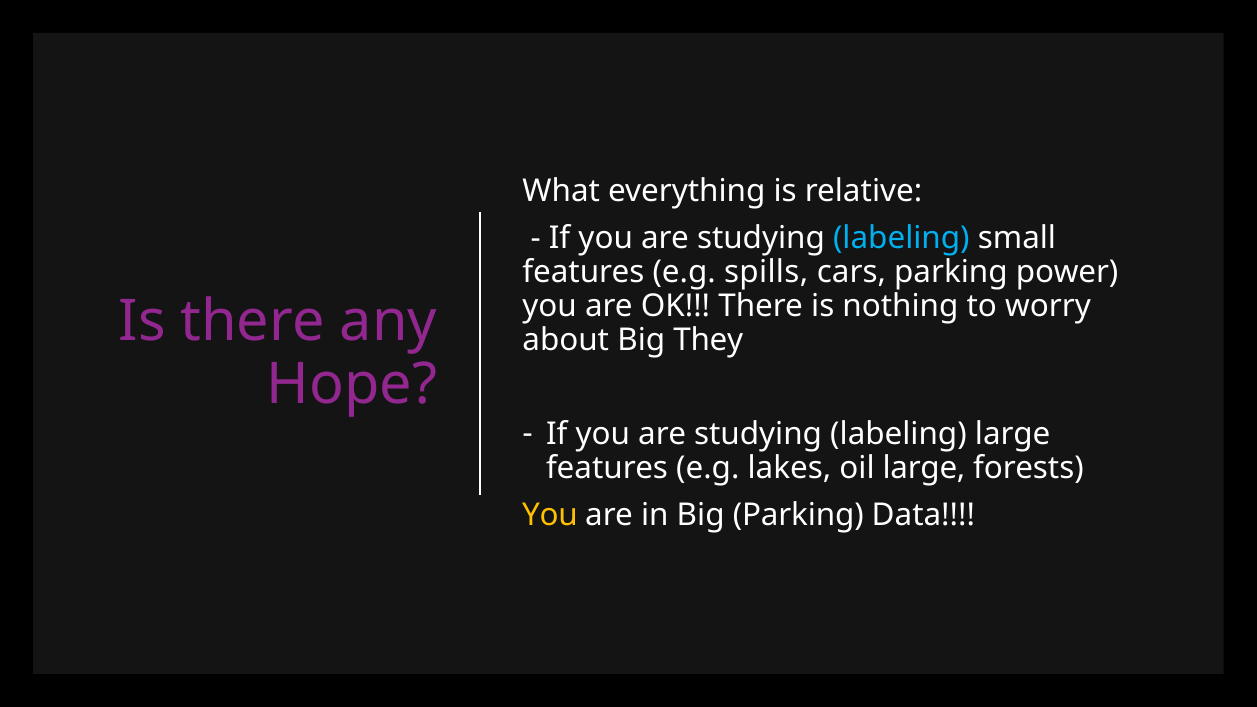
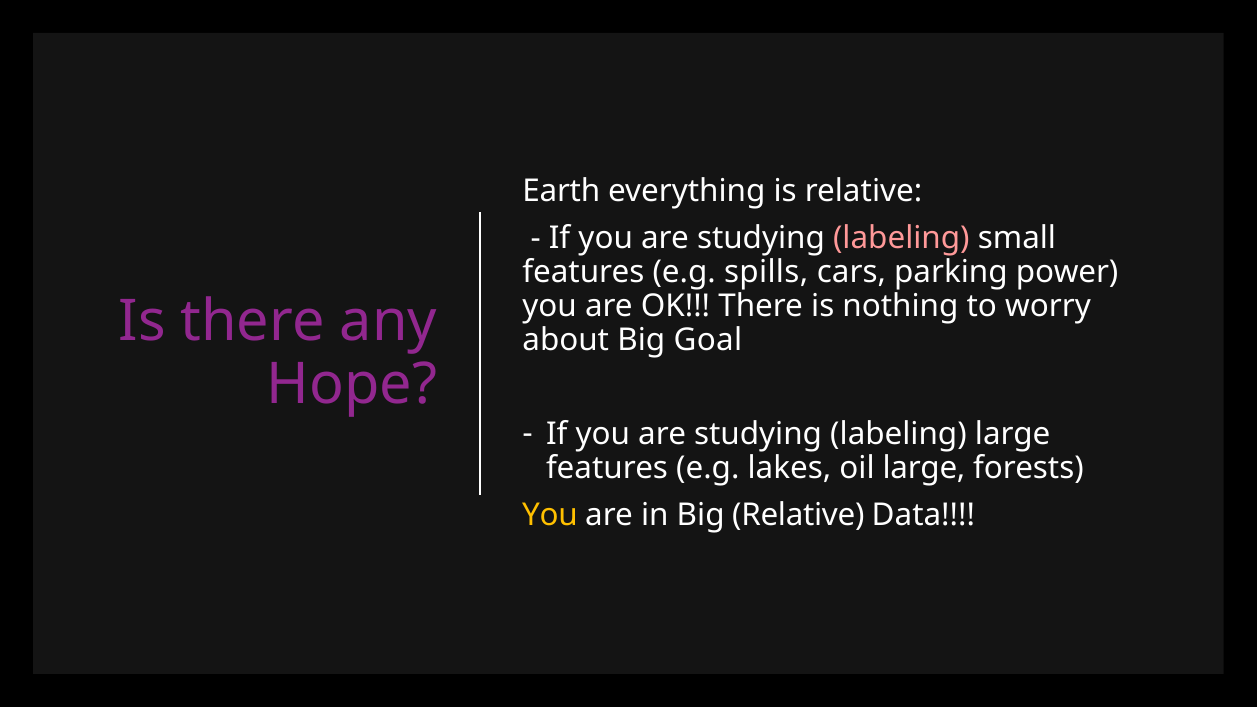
What: What -> Earth (561, 191)
labeling colour: light blue -> pink (901, 238)
They: They -> Goal (708, 340)
Big Parking: Parking -> Relative (798, 515)
